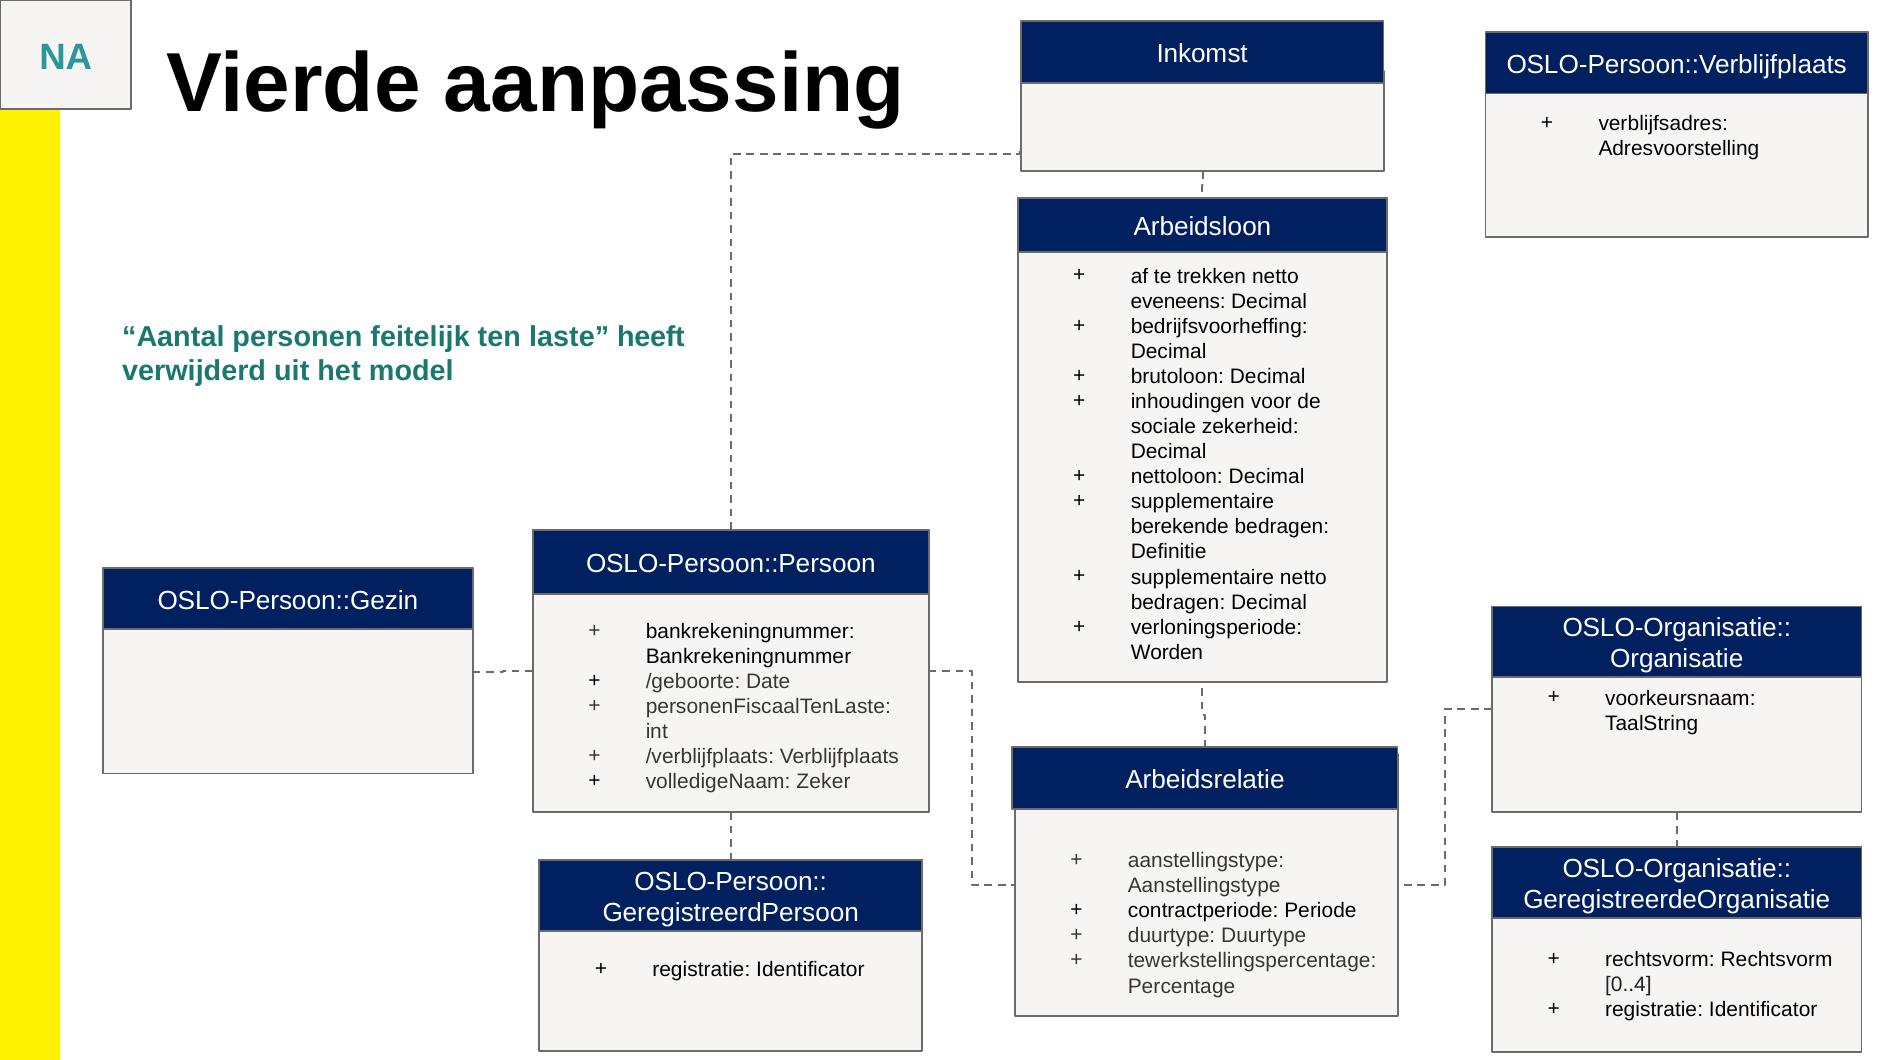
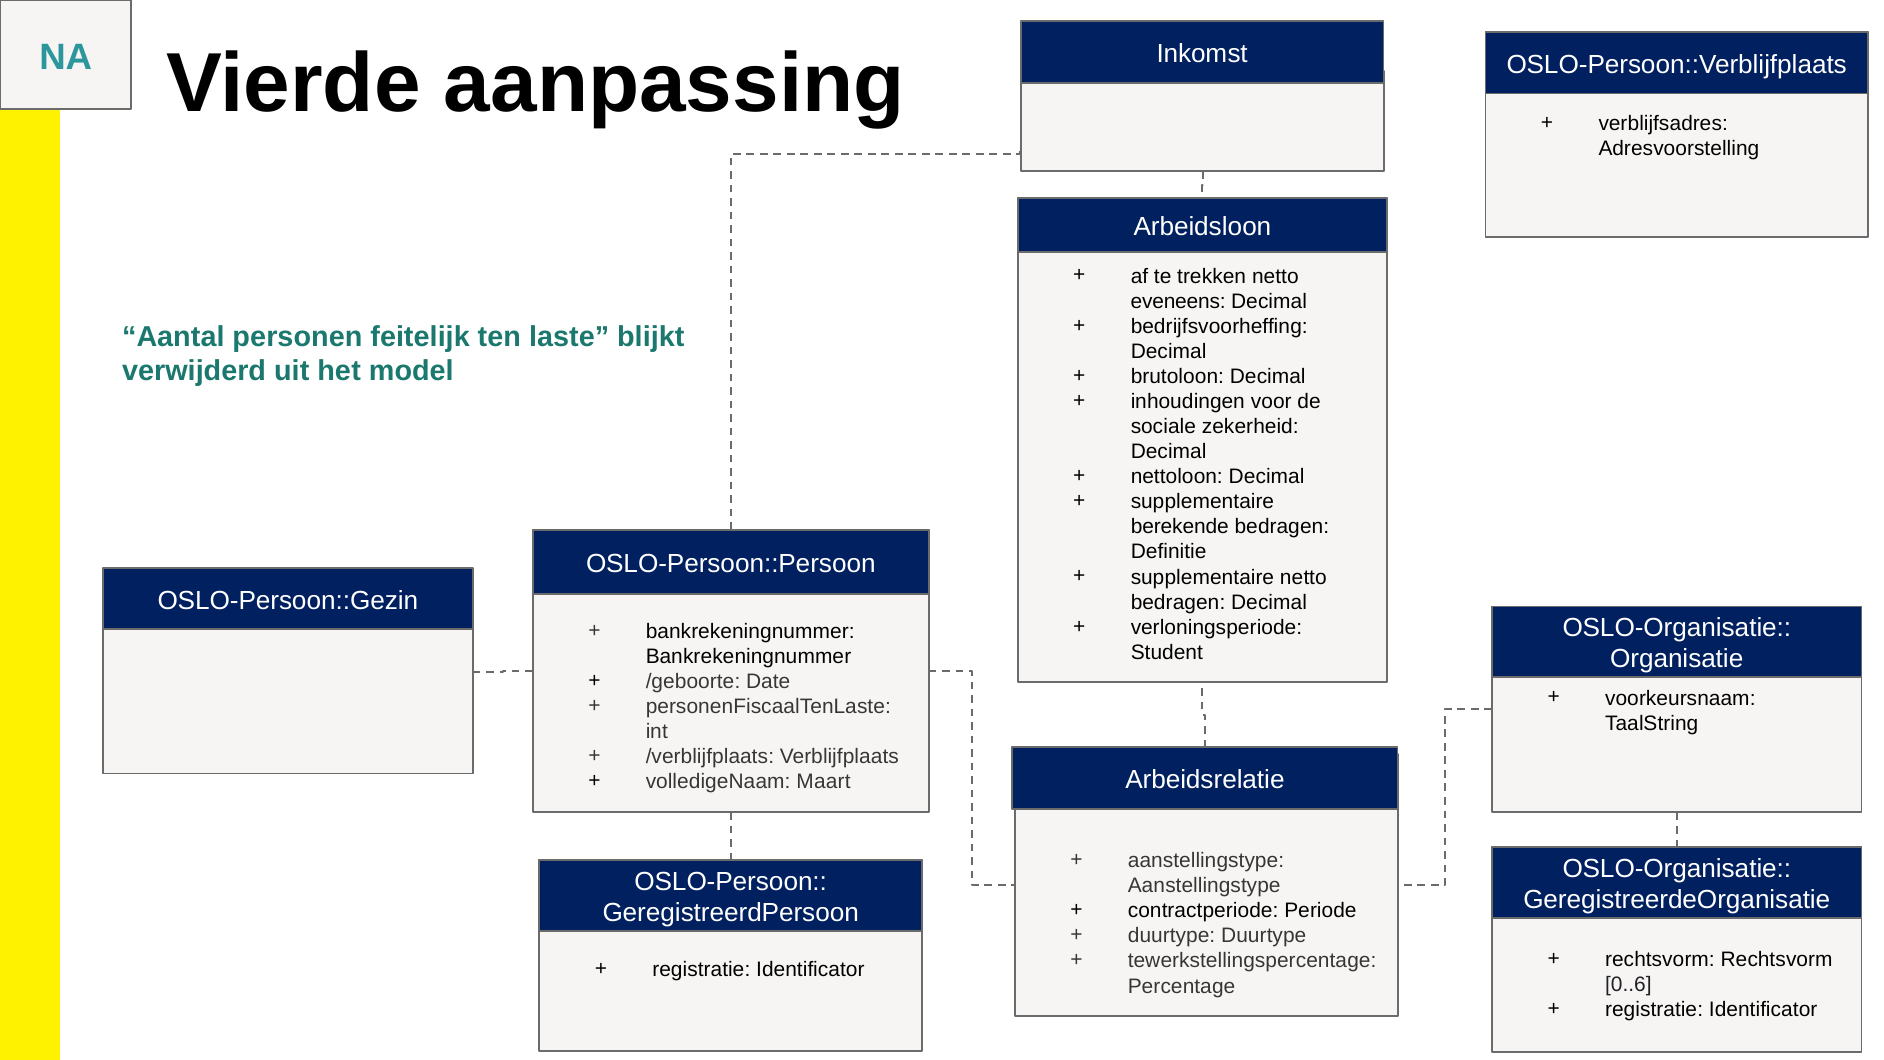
heeft: heeft -> blijkt (651, 337)
Worden: Worden -> Student (1167, 652)
Zeker: Zeker -> Maart (824, 782)
0..4: 0..4 -> 0..6 (1628, 985)
